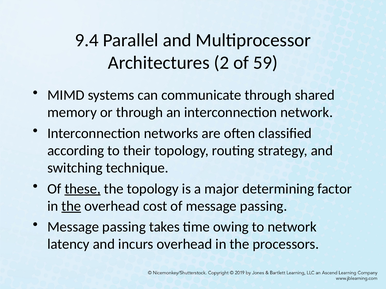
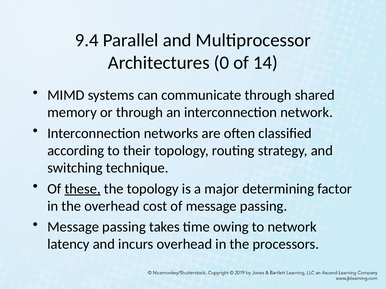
2: 2 -> 0 (221, 63)
59: 59 -> 14 (266, 63)
the underline: present -> none (71, 206)
